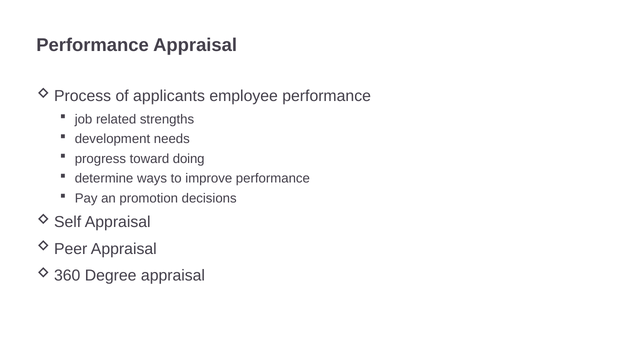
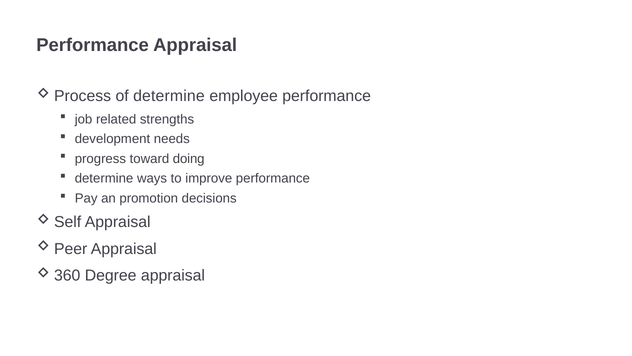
of applicants: applicants -> determine (169, 96)
